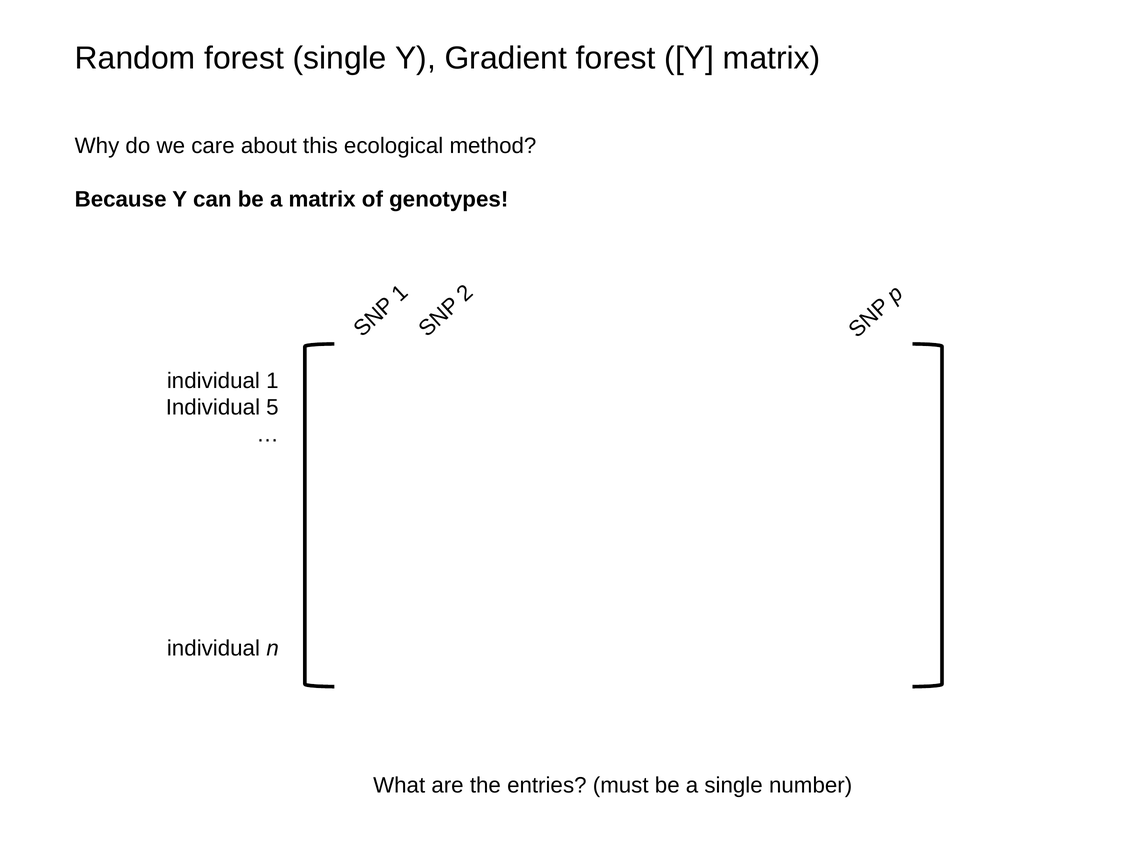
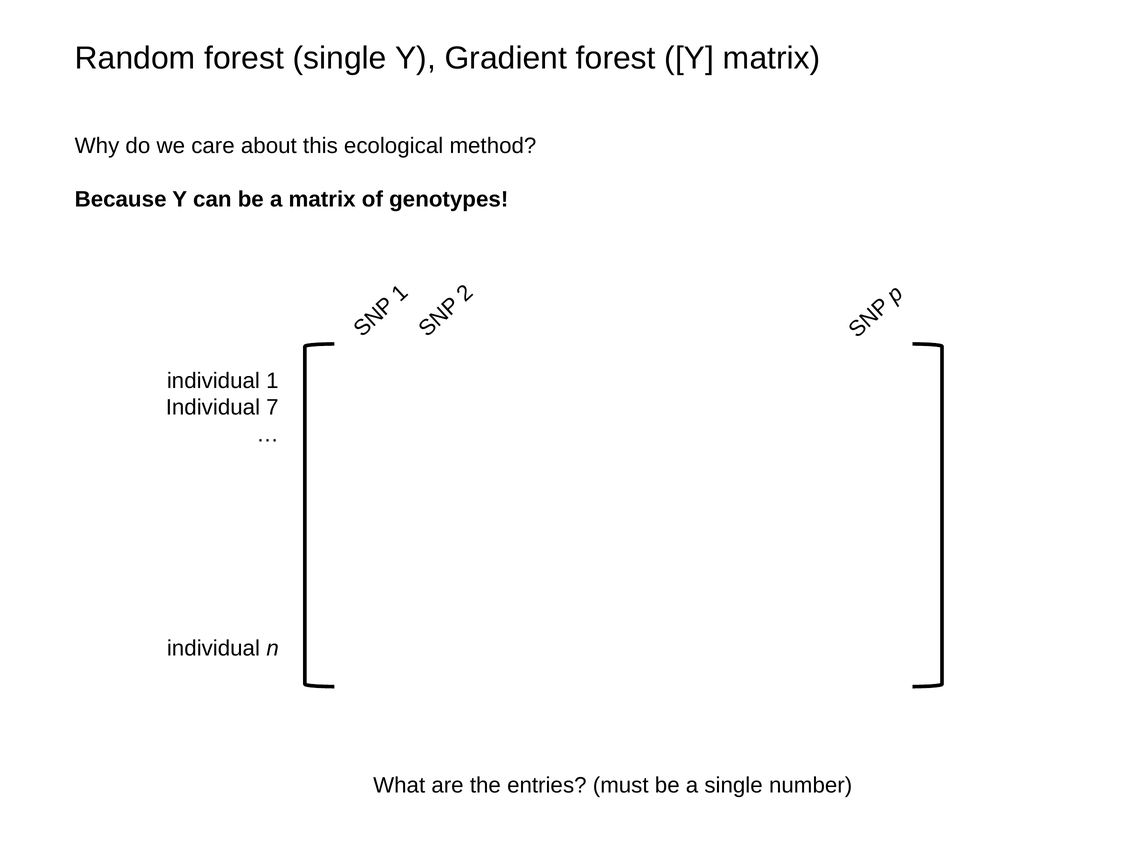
5: 5 -> 7 (272, 408)
